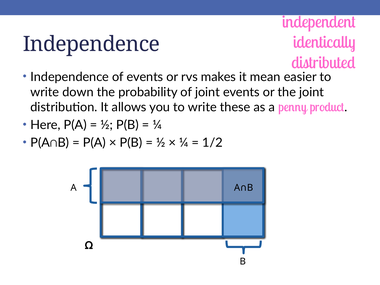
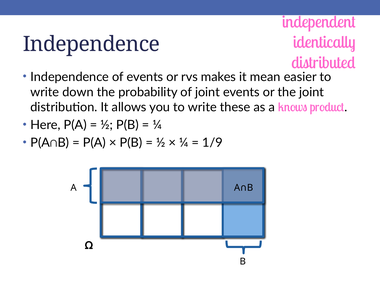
penny: penny -> knows (293, 107)
1/2: 1/2 -> 1/9 (212, 143)
